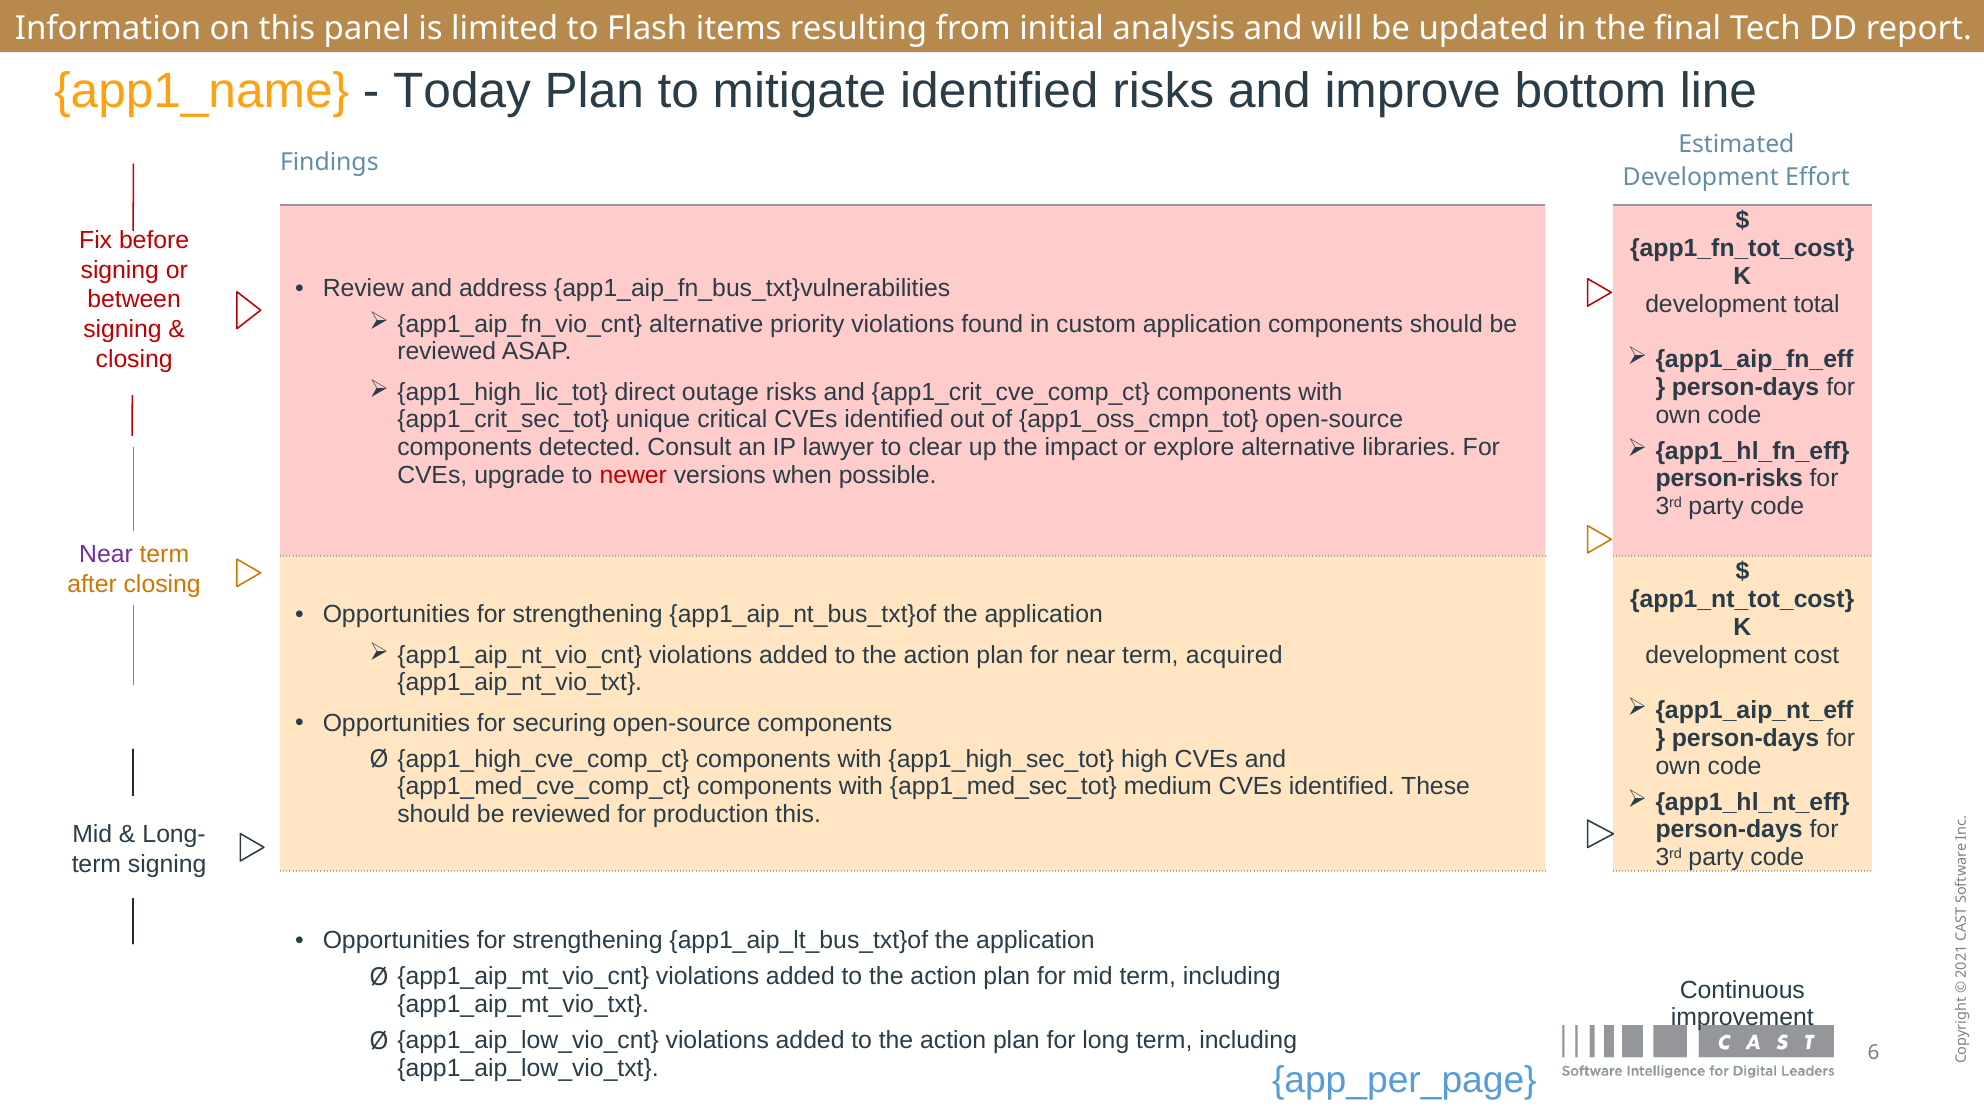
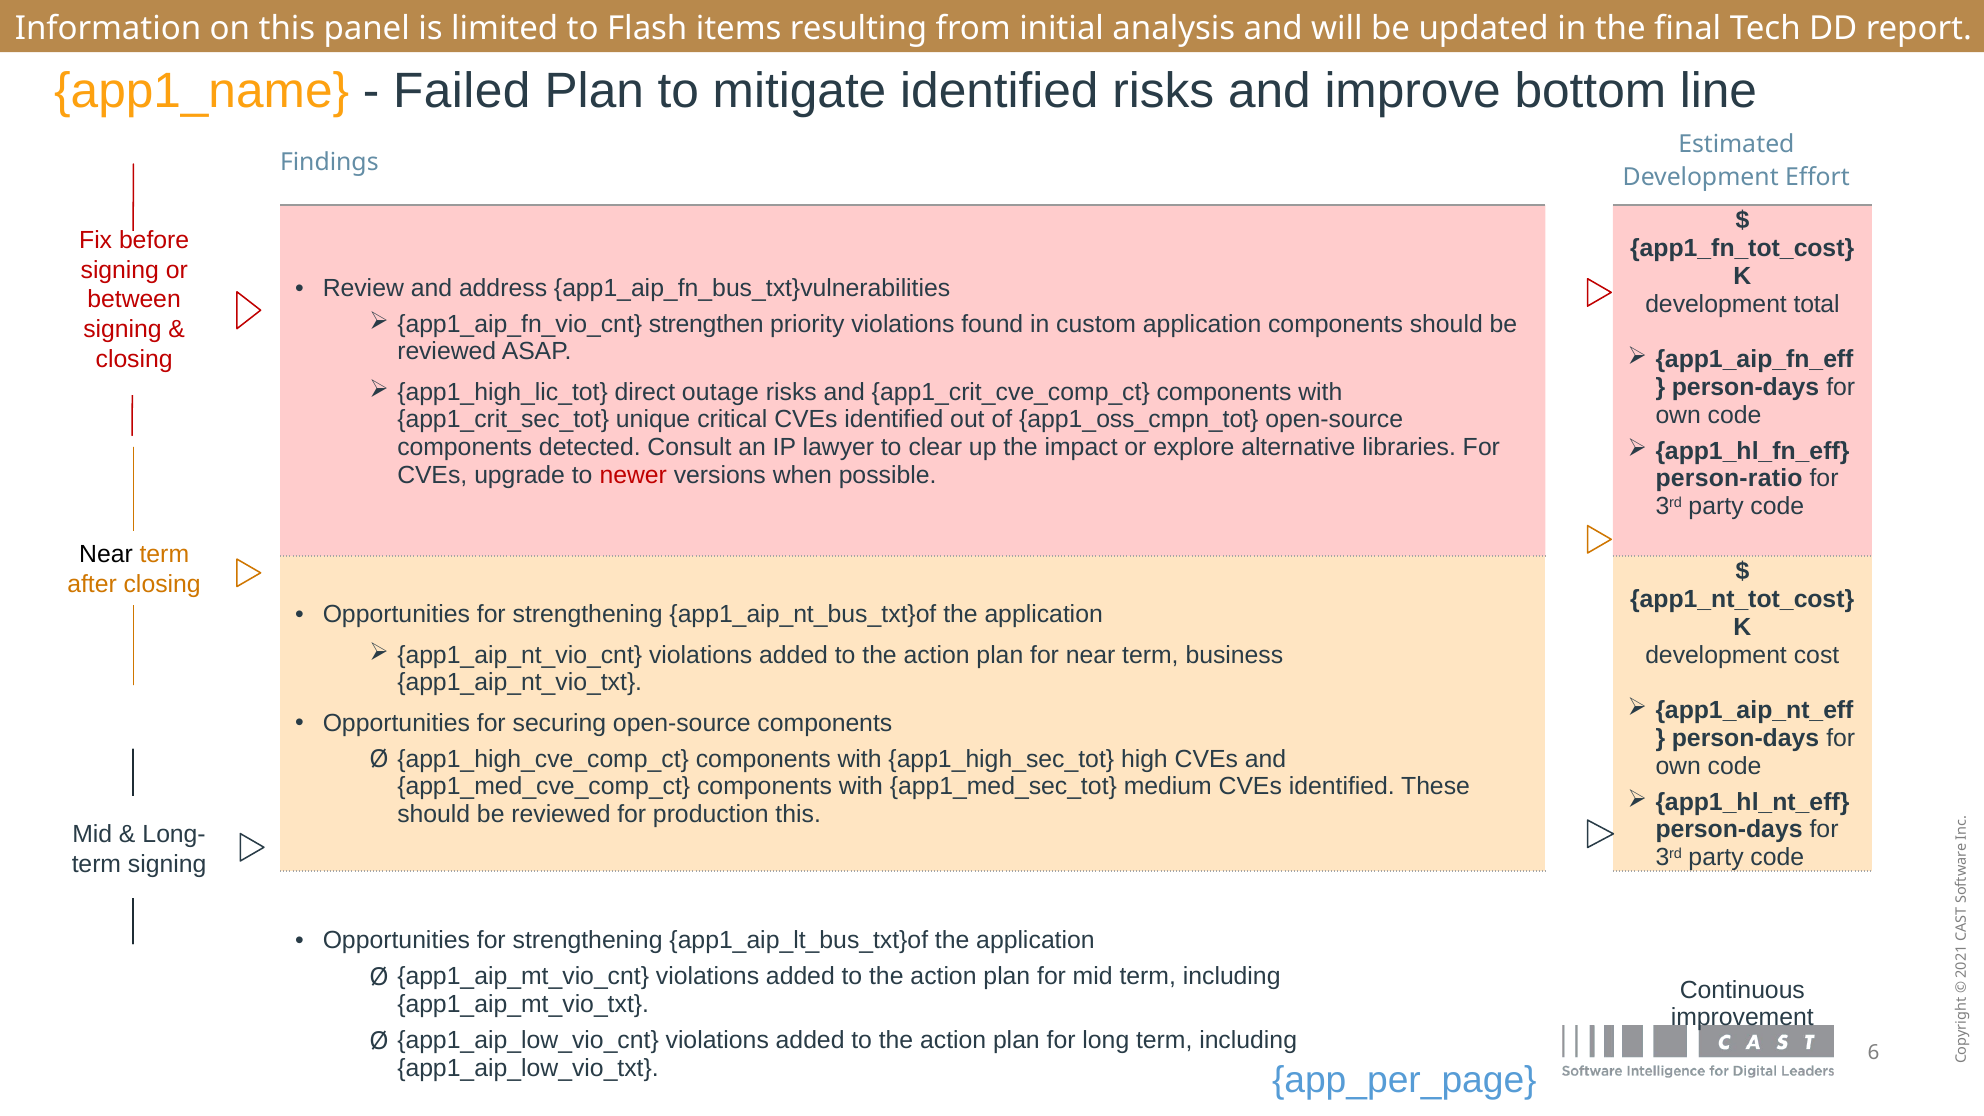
Today: Today -> Failed (462, 91)
alternative: alternative -> strengthen (706, 324)
person-risks: person-risks -> person-ratio (1729, 479)
Near colour: purple -> black (106, 555)
acquired: acquired -> business (1234, 655)
